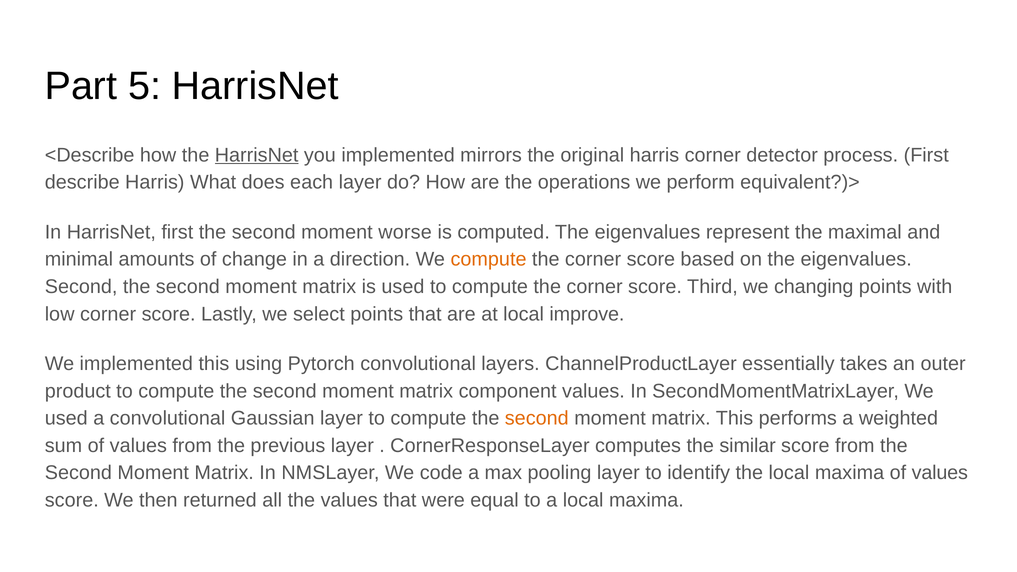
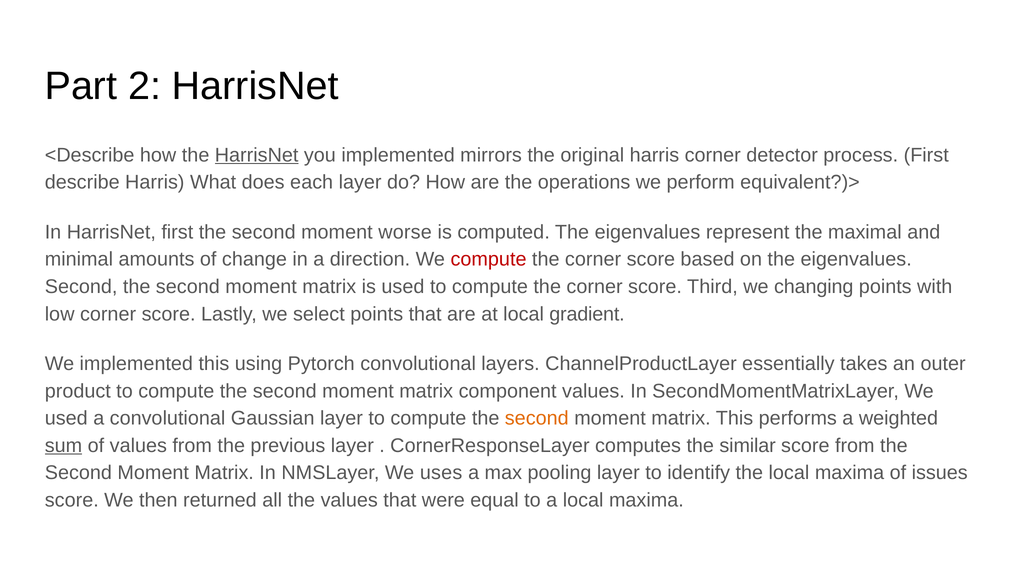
5: 5 -> 2 (145, 86)
compute colour: orange -> red (489, 259)
improve: improve -> gradient (587, 314)
sum underline: none -> present (64, 446)
code: code -> uses (441, 473)
maxima of values: values -> issues (940, 473)
